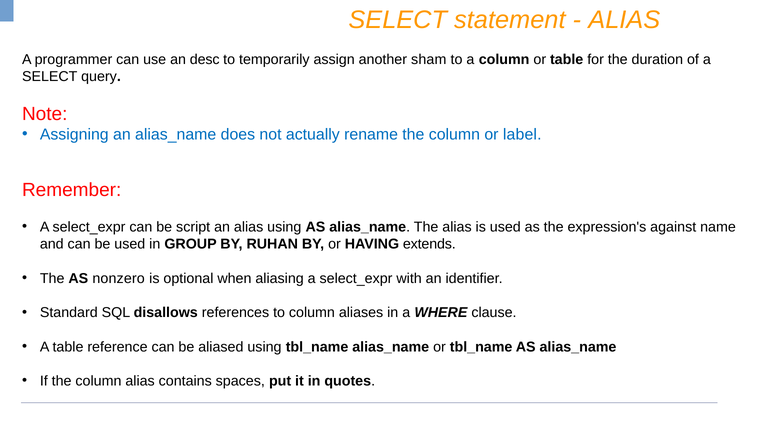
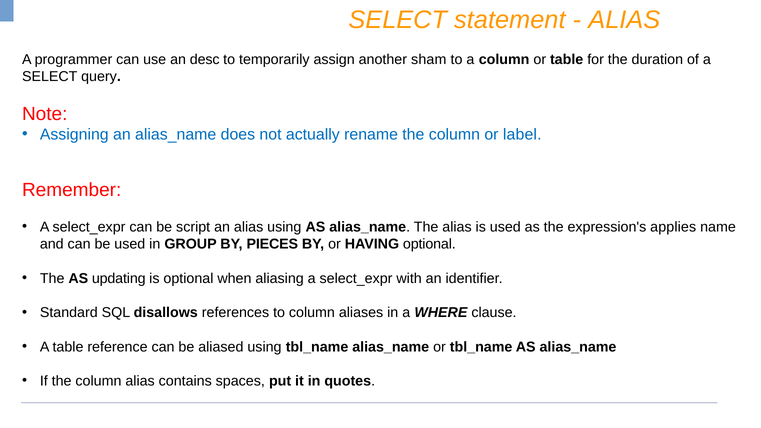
against: against -> applies (673, 227)
RUHAN: RUHAN -> PIECES (272, 244)
HAVING extends: extends -> optional (429, 244)
nonzero: nonzero -> updating (119, 278)
